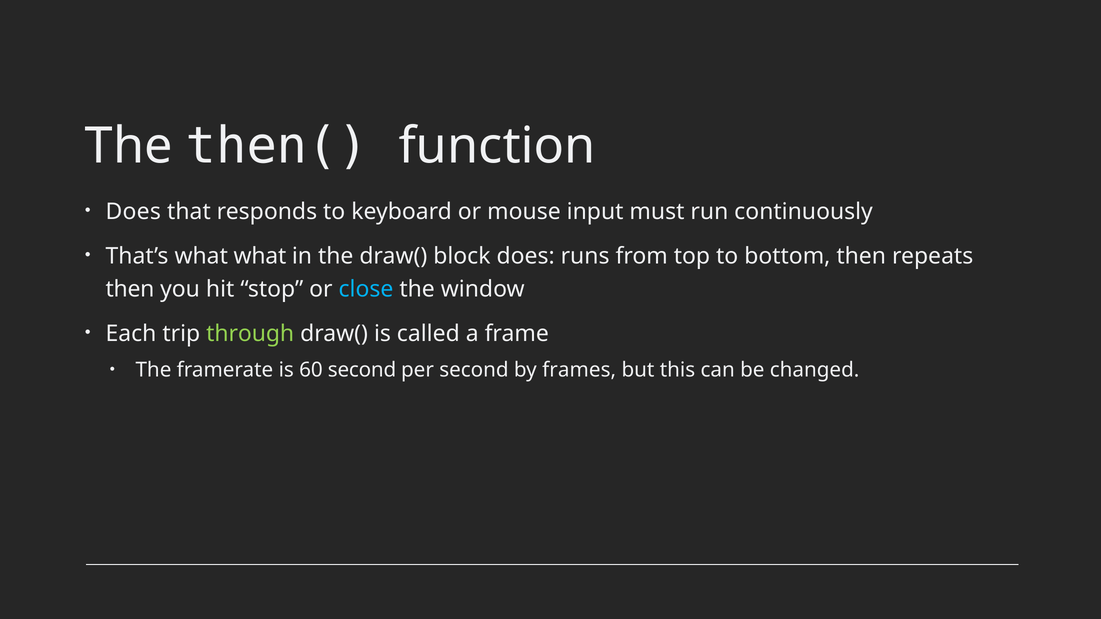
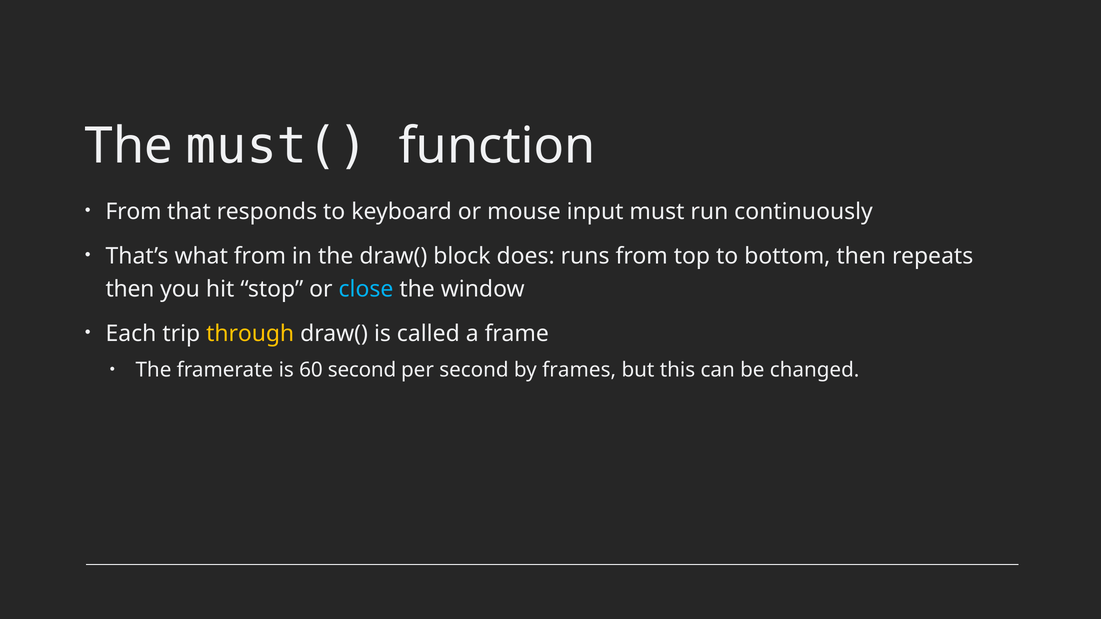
then(: then( -> must( (277, 146)
Does: Does -> From (133, 212)
what what: what -> from (260, 256)
through colour: light green -> yellow (250, 334)
